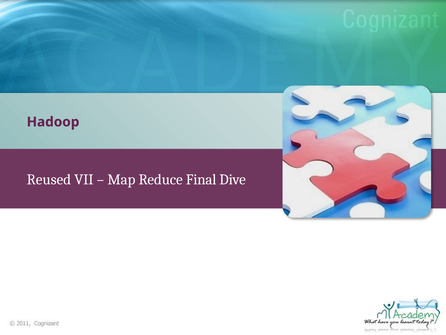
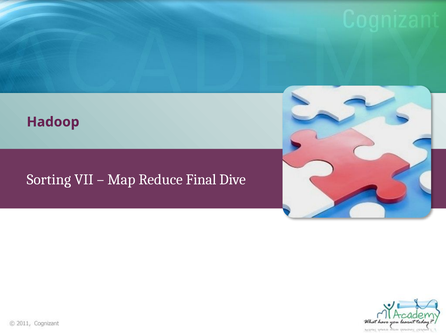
Reused: Reused -> Sorting (49, 179)
